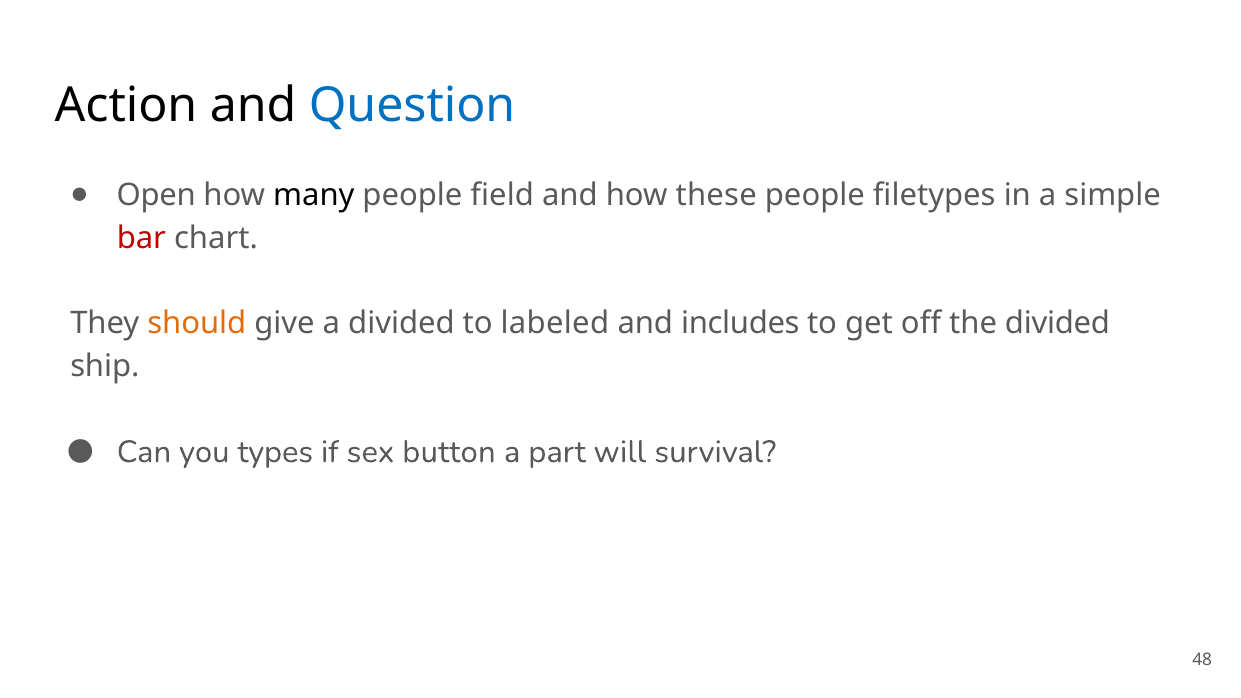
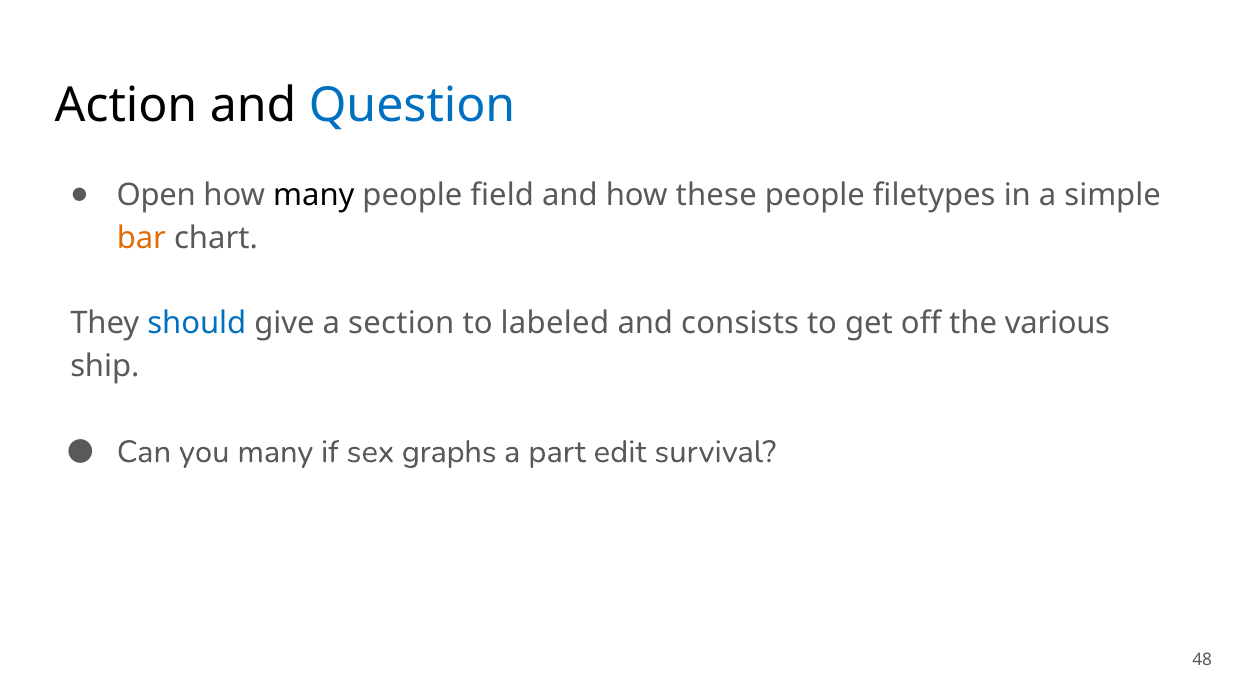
bar colour: red -> orange (141, 238)
should colour: orange -> blue (197, 324)
a divided: divided -> section (401, 324)
includes: includes -> consists (740, 324)
the divided: divided -> various (1058, 324)
you types: types -> many (275, 452)
button: button -> graphs (449, 452)
will: will -> edit (620, 452)
